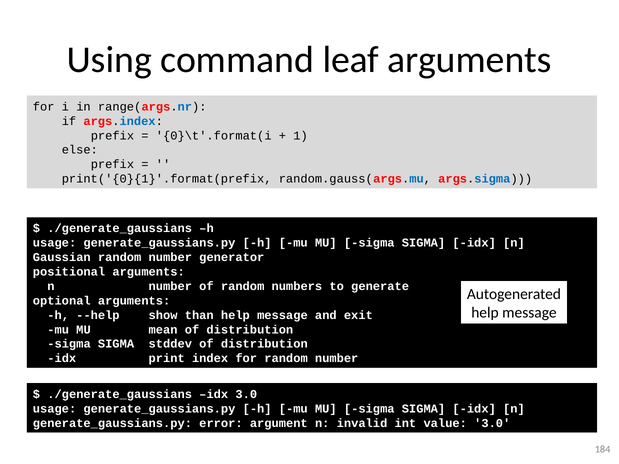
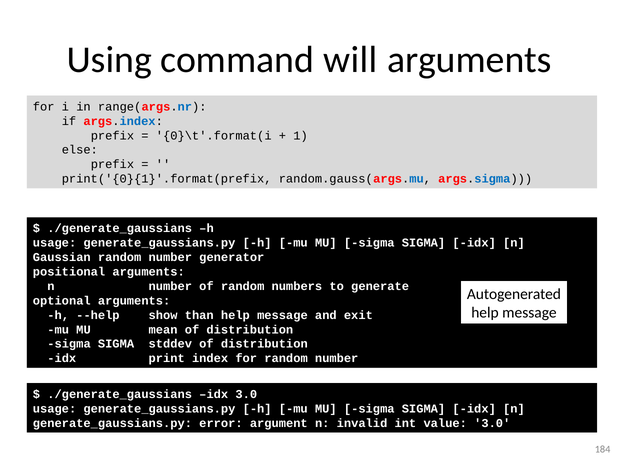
leaf: leaf -> will (351, 60)
